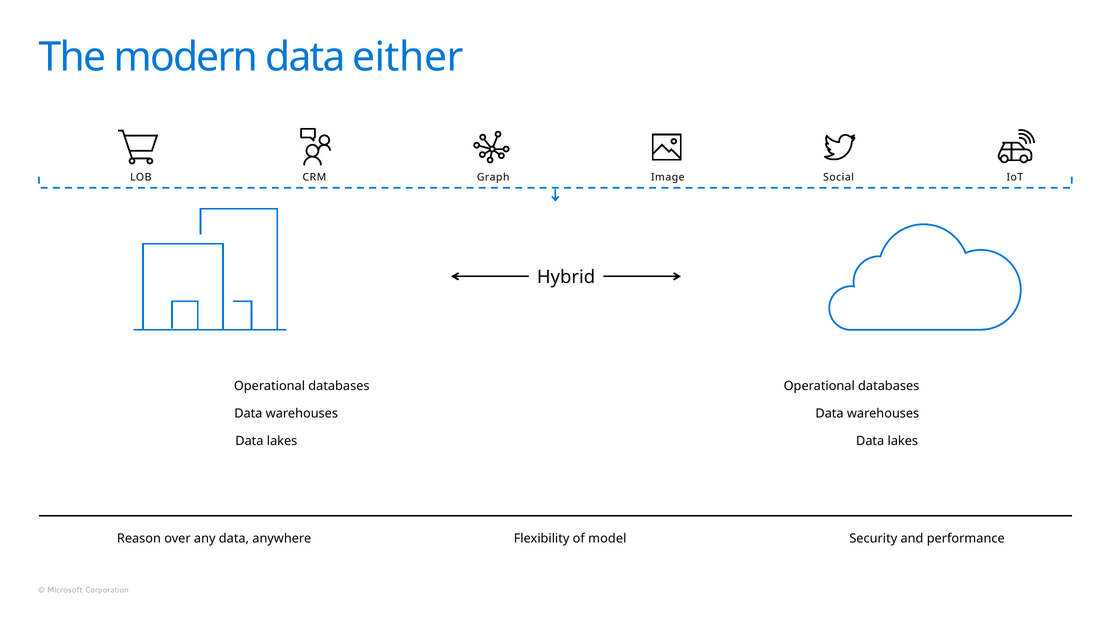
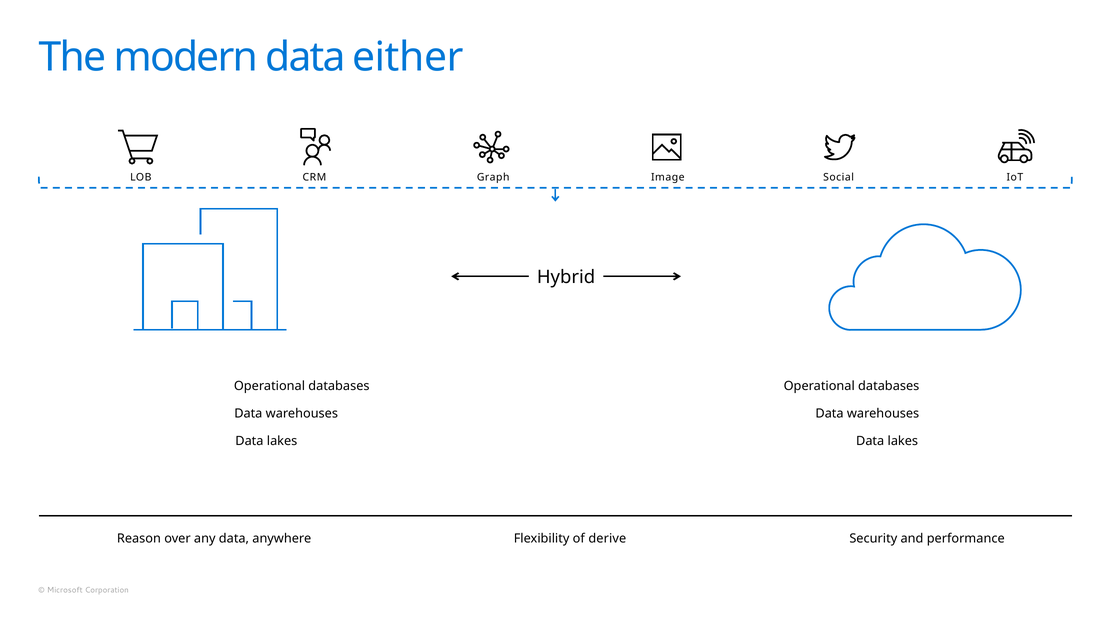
model: model -> derive (607, 538)
